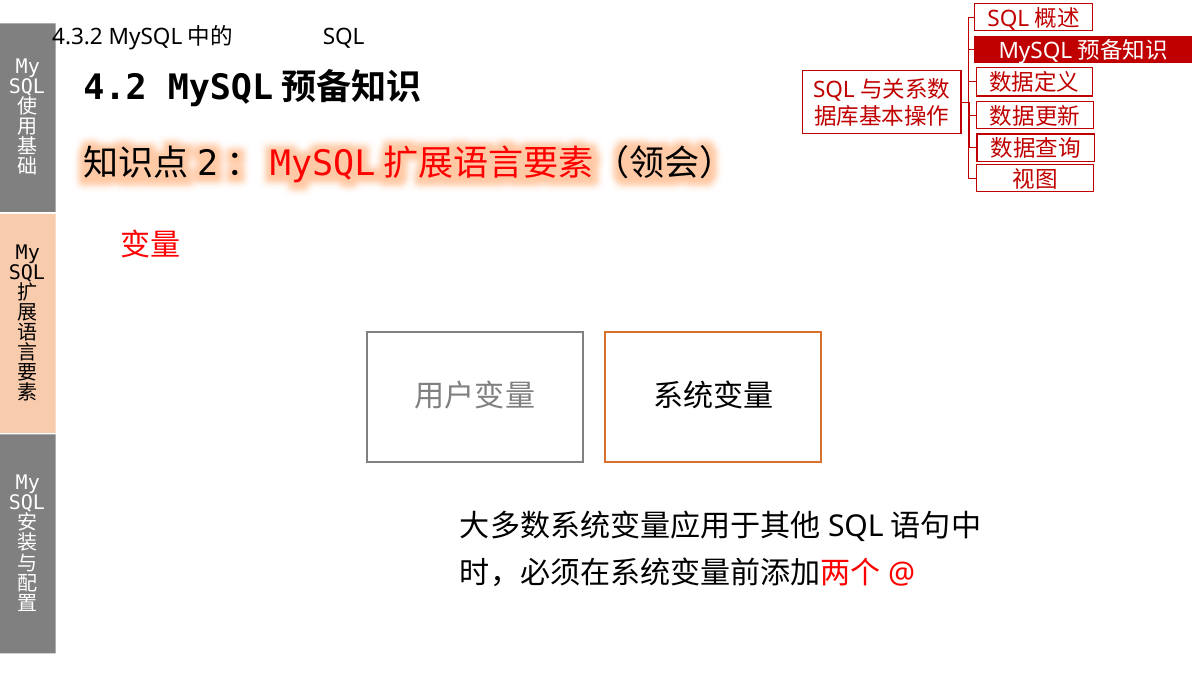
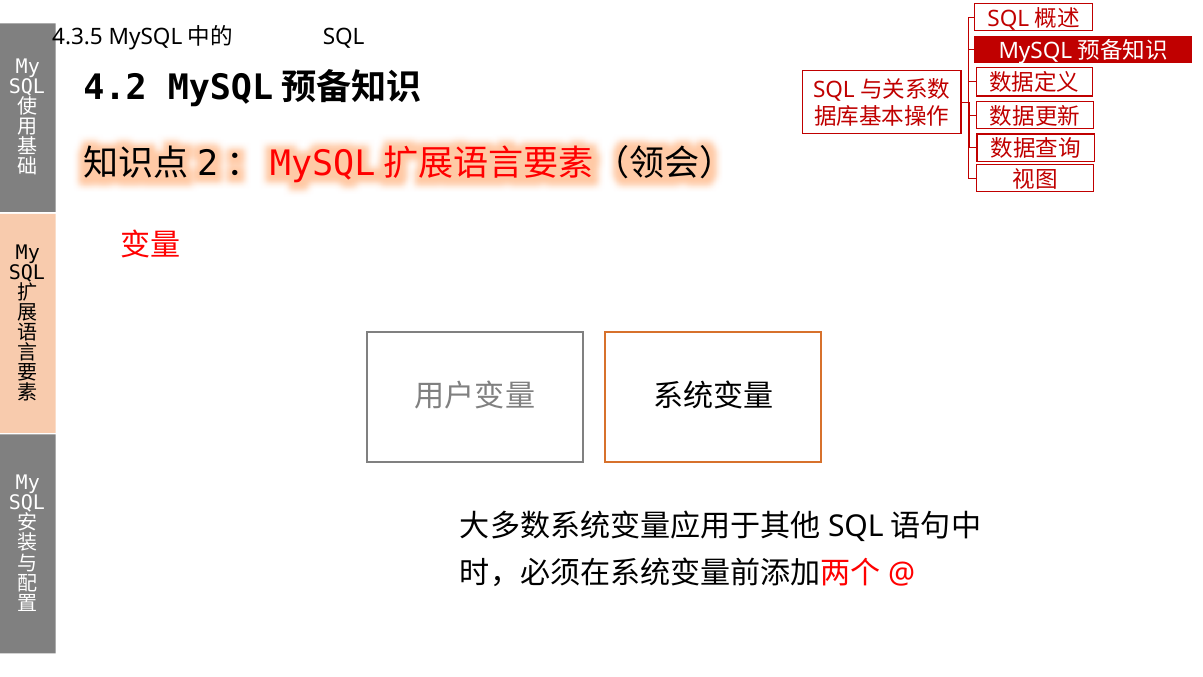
4.3.2: 4.3.2 -> 4.3.5 (77, 37)
